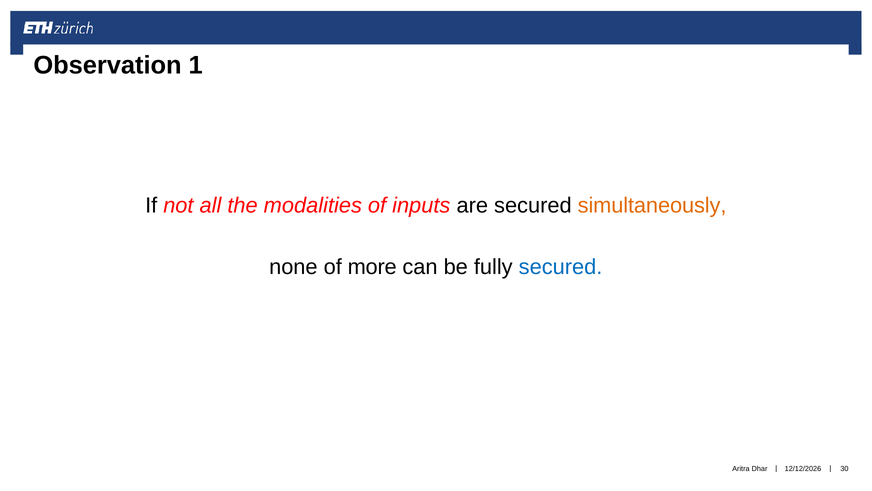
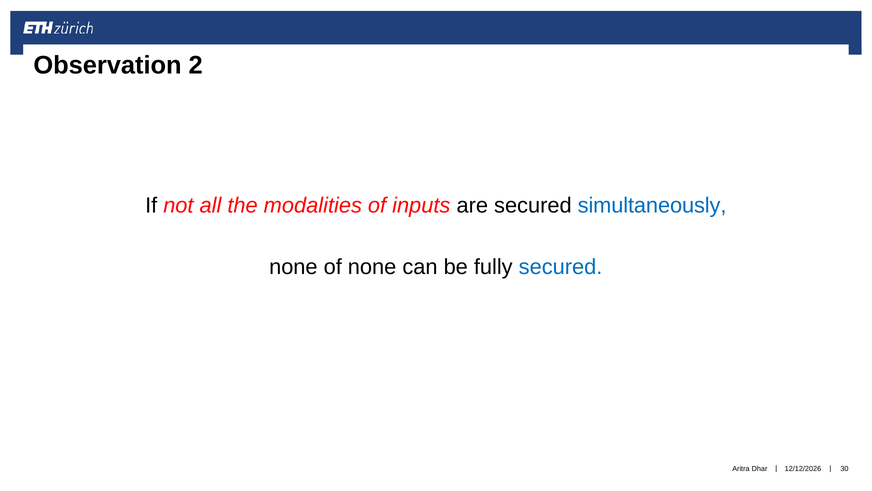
1: 1 -> 2 (196, 65)
simultaneously colour: orange -> blue (652, 205)
of more: more -> none (372, 267)
